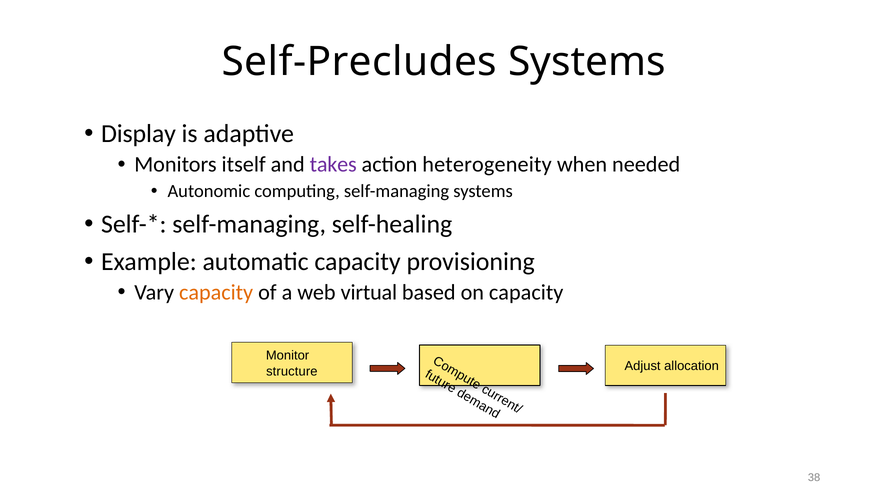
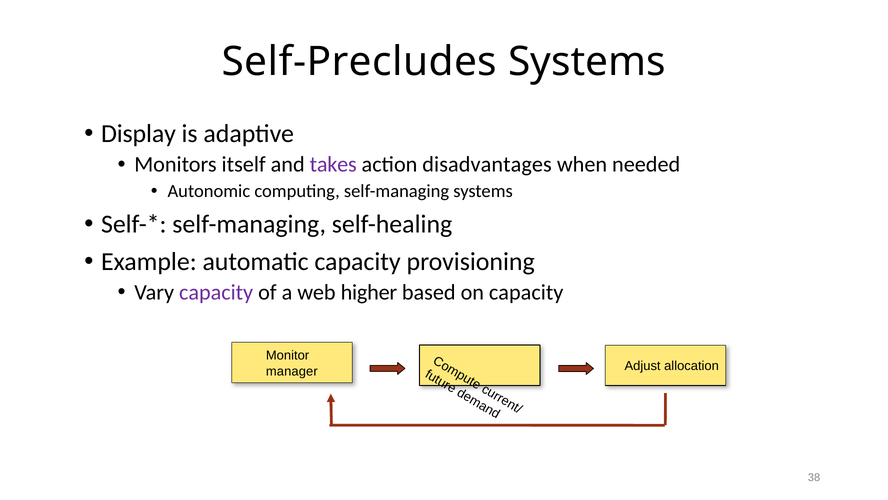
heterogeneity: heterogeneity -> disadvantages (487, 164)
capacity colour: orange -> purple (216, 292)
virtual: virtual -> higher (369, 292)
structure: structure -> manager (292, 371)
